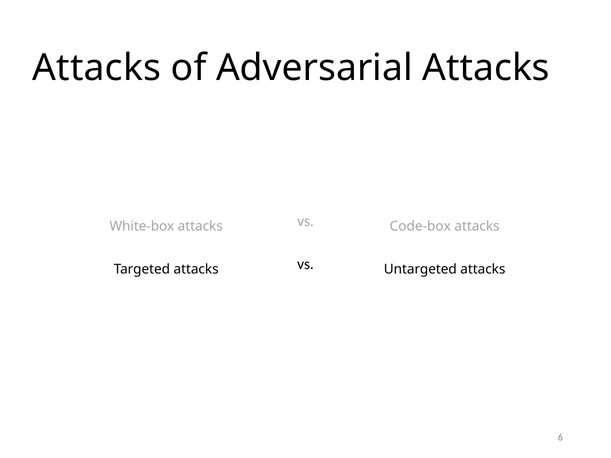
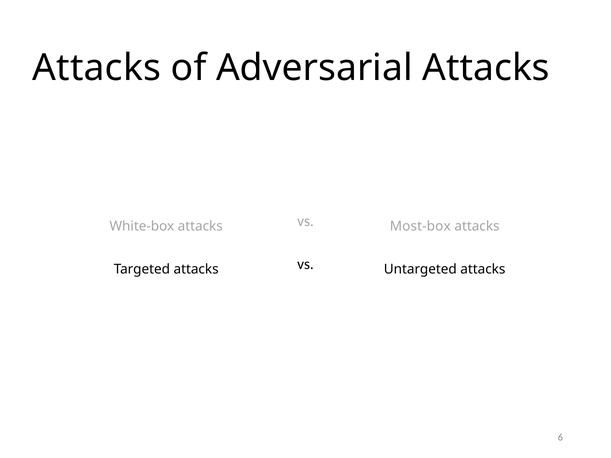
Code-box: Code-box -> Most-box (420, 226)
